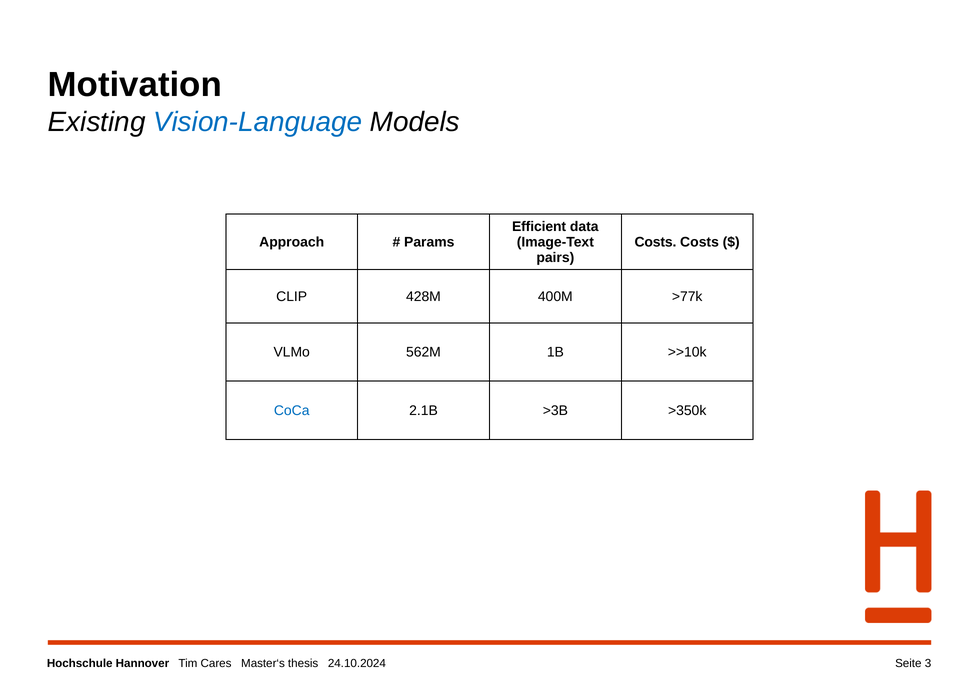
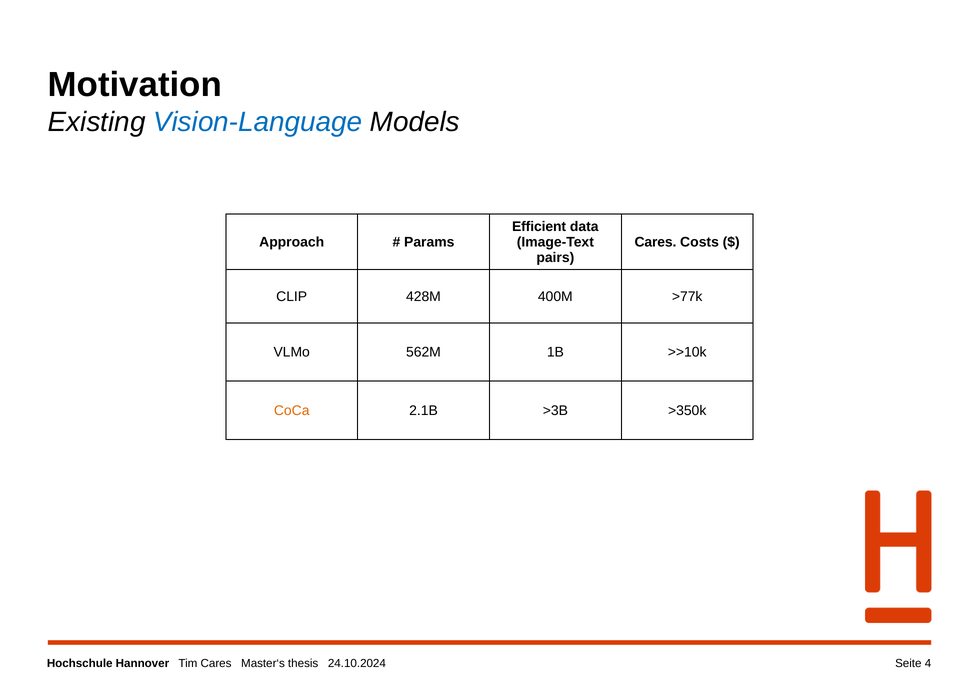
Costs: Costs -> Cares (655, 242)
CoCa colour: blue -> orange (292, 411)
3: 3 -> 4 (928, 664)
